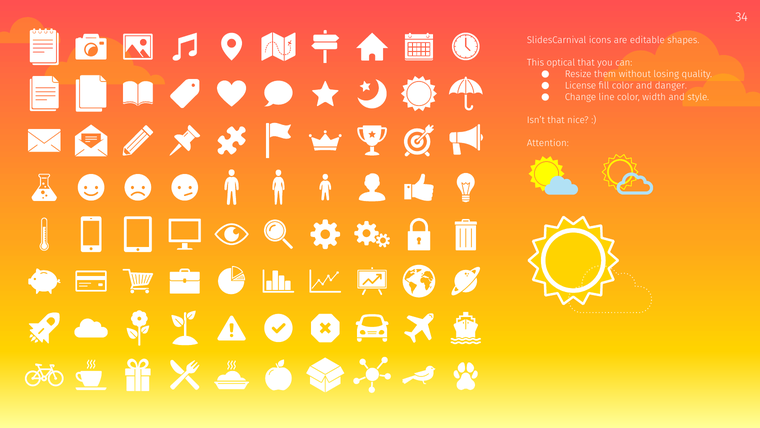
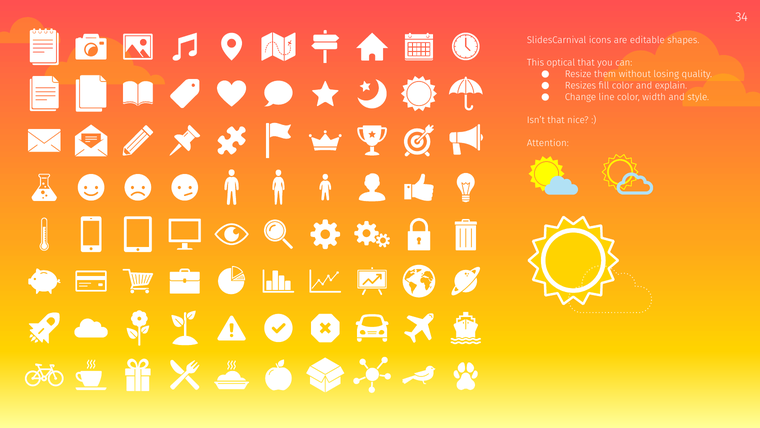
License: License -> Resizes (580, 86)
danger: danger -> explain (671, 86)
